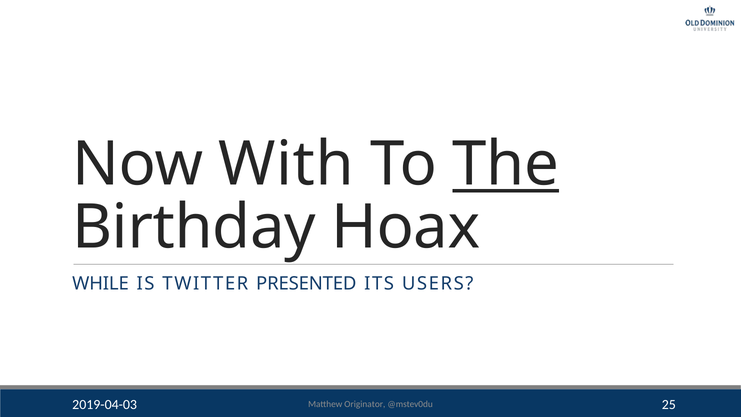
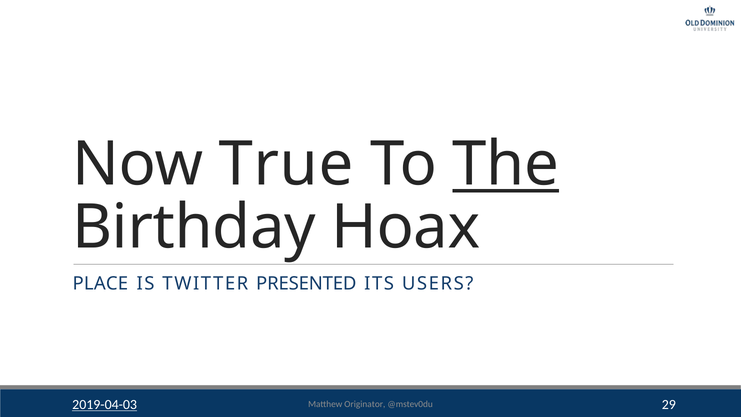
With: With -> True (286, 164)
WHILE: WHILE -> PLACE (100, 283)
2019-04-03 underline: none -> present (105, 405)
25: 25 -> 29 (669, 405)
